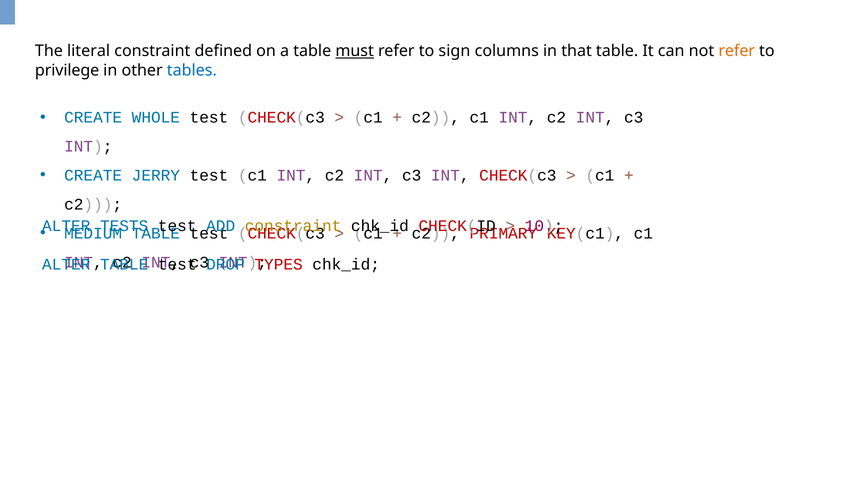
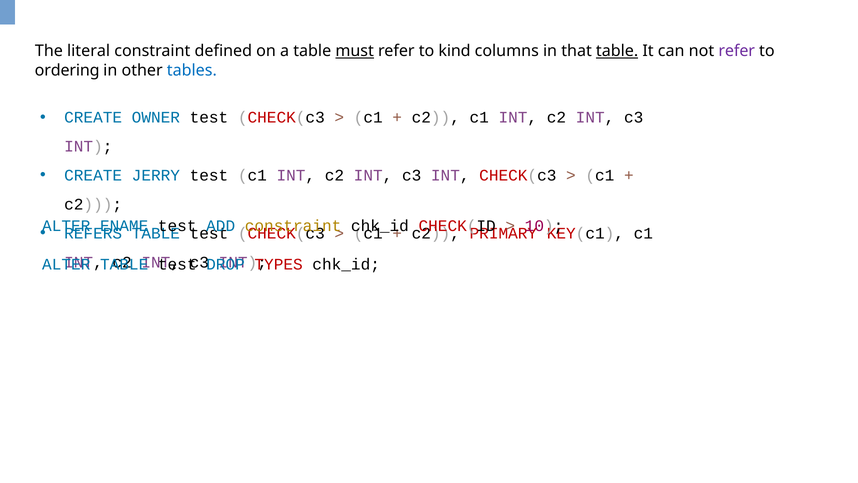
sign: sign -> kind (455, 51)
table underline: none -> present (617, 51)
refer colour: orange -> purple (737, 51)
privilege: privilege -> ordering (67, 70)
WHOLE: WHOLE -> OWNER (156, 117)
TESTS: TESTS -> ENAME (124, 226)
MEDIUM: MEDIUM -> REFERS (93, 233)
